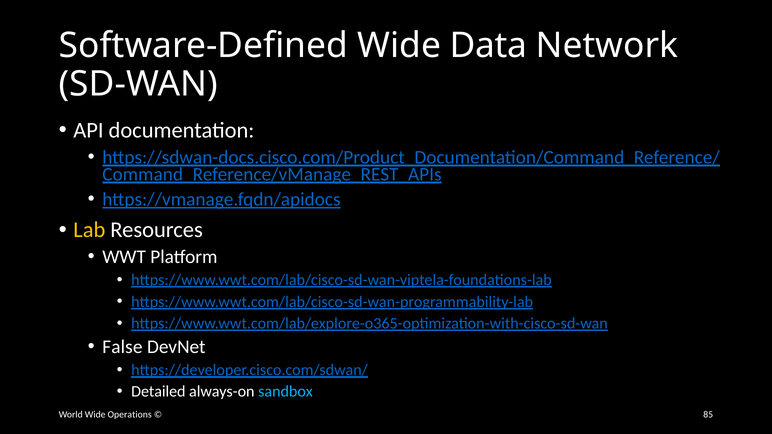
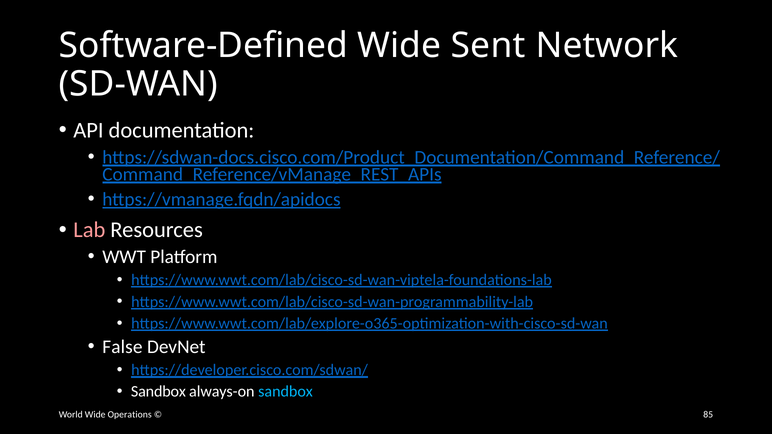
Data: Data -> Sent (488, 46)
Lab colour: yellow -> pink (89, 230)
Detailed: Detailed -> Sandbox (158, 392)
